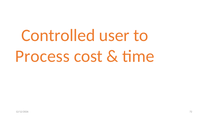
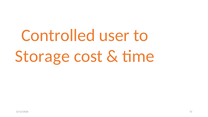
Process: Process -> Storage (42, 56)
